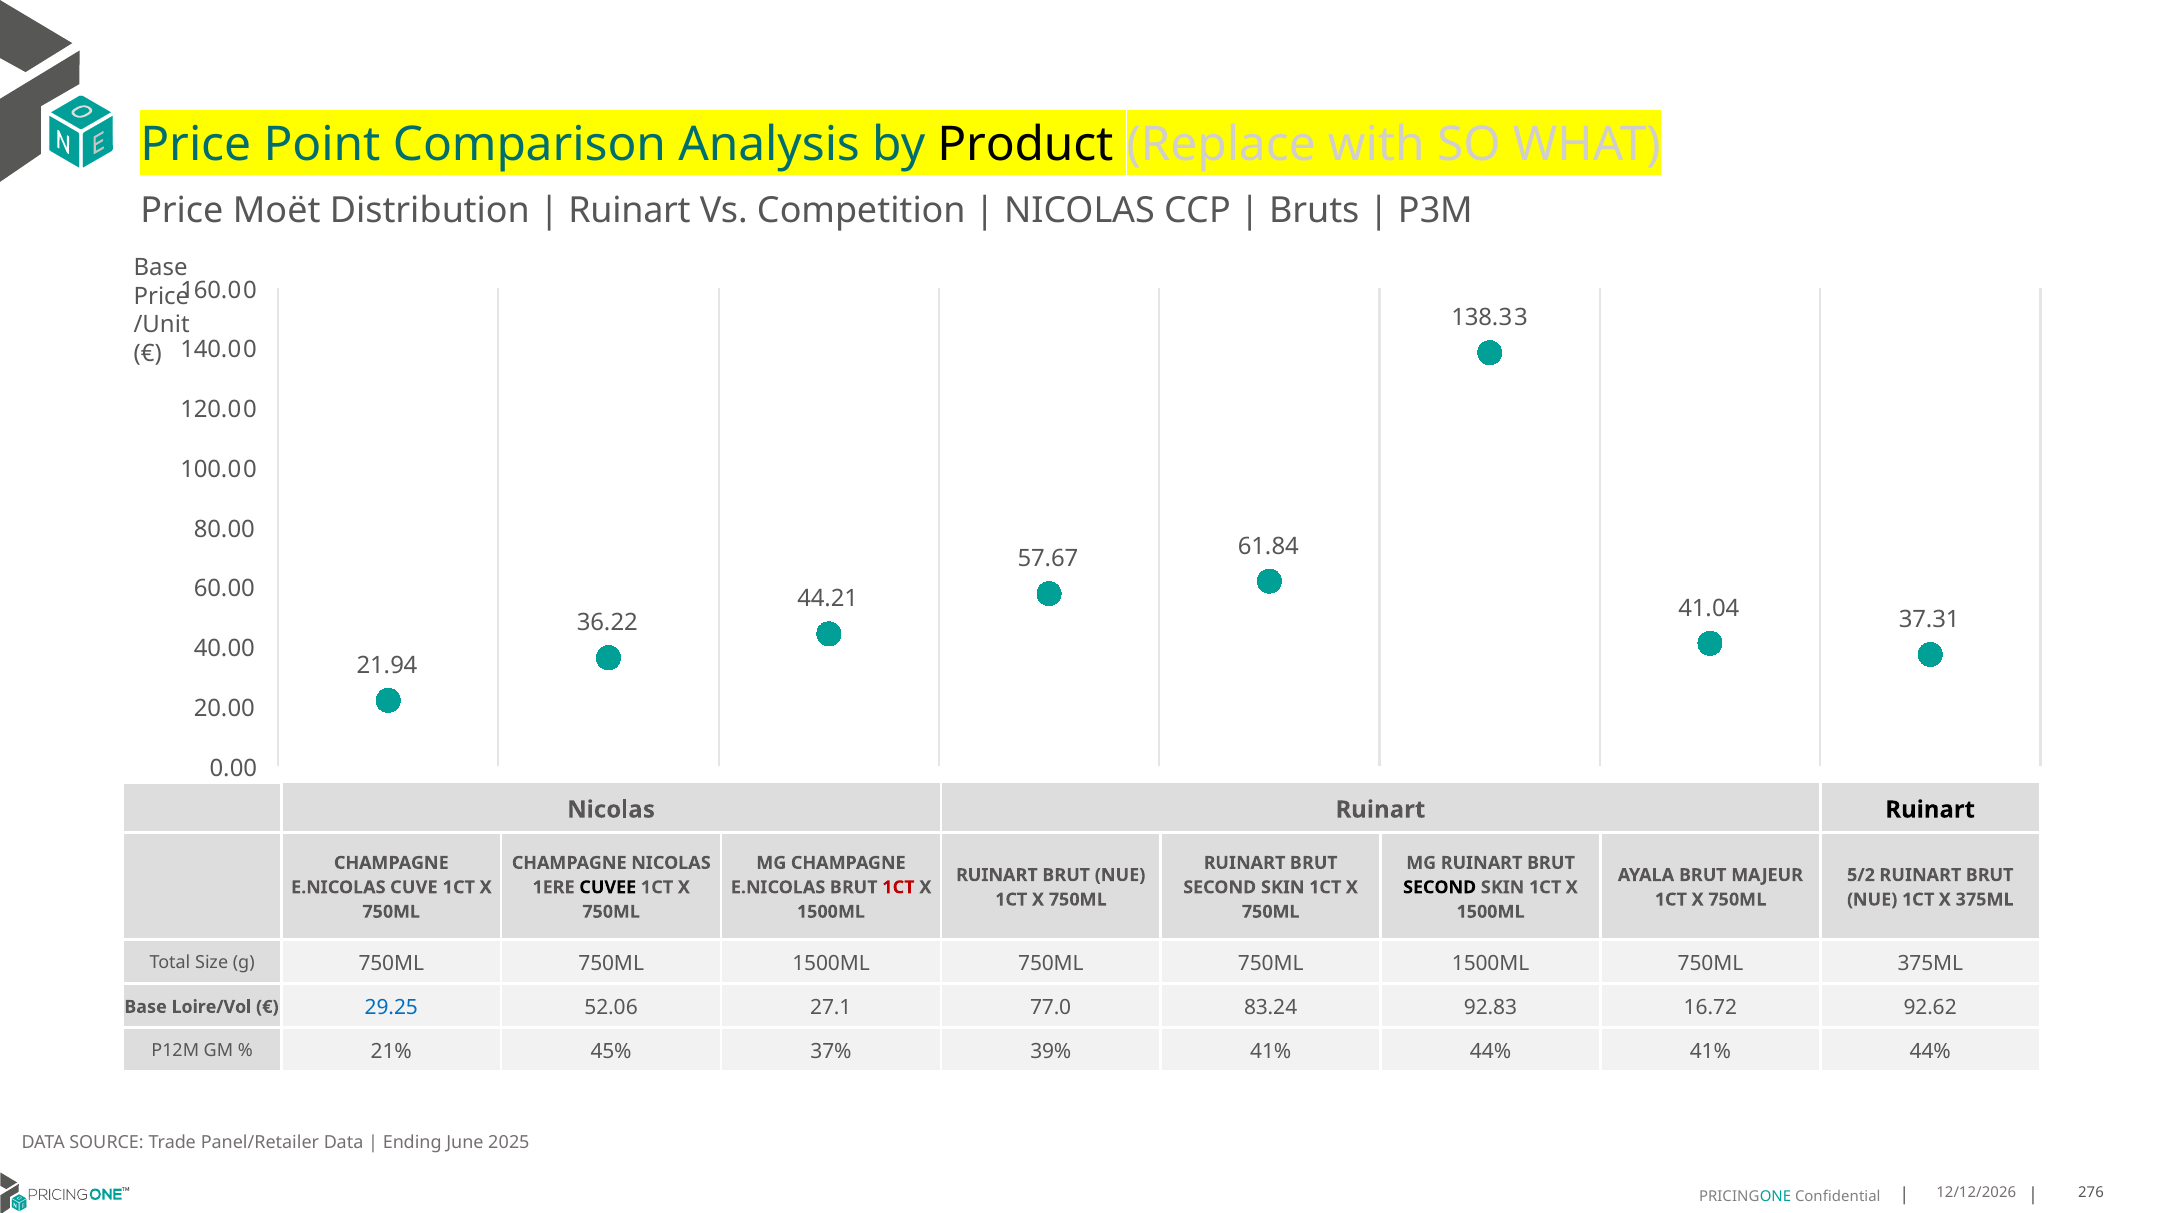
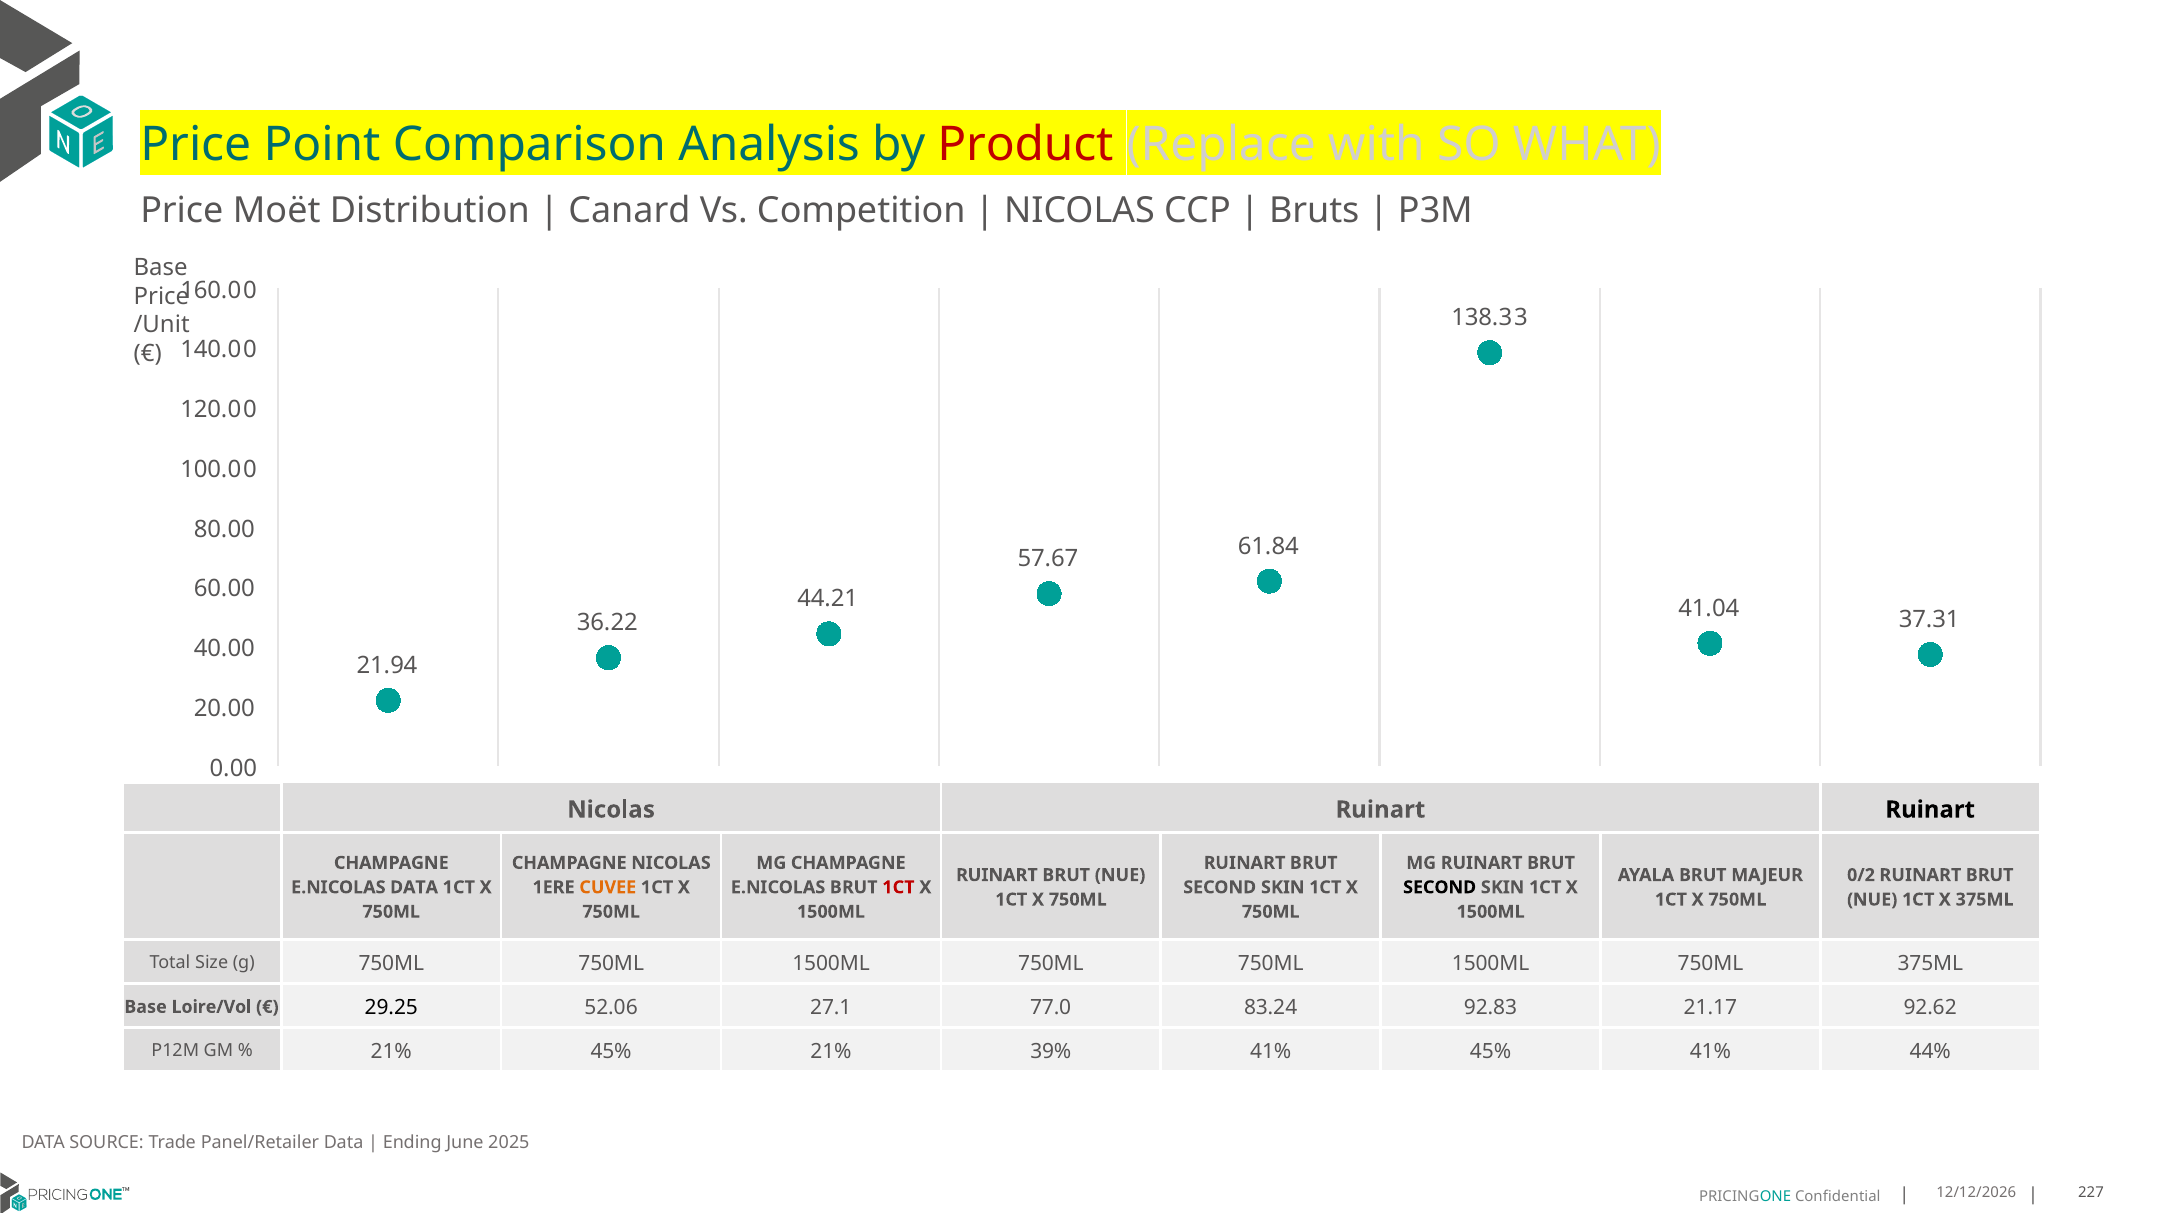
Product colour: black -> red (1025, 145)
Ruinart: Ruinart -> Canard (629, 210)
5/2: 5/2 -> 0/2 (1861, 875)
E.NICOLAS CUVE: CUVE -> DATA (414, 888)
CUVEE colour: black -> orange (608, 888)
29.25 colour: blue -> black (391, 1007)
16.72: 16.72 -> 21.17 (1710, 1007)
45% 37%: 37% -> 21% (831, 1051)
39% 41% 44%: 44% -> 45% (1491, 1051)
276: 276 -> 227 (2091, 1193)
